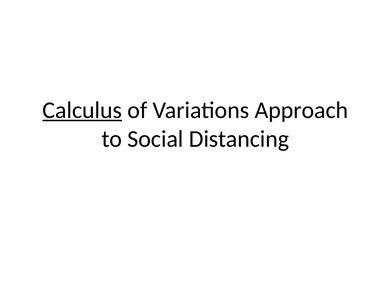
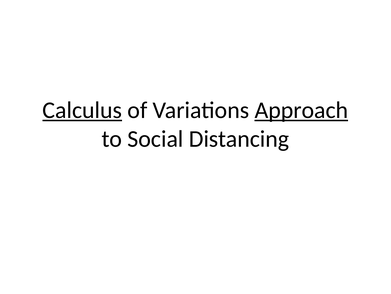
Approach underline: none -> present (301, 110)
